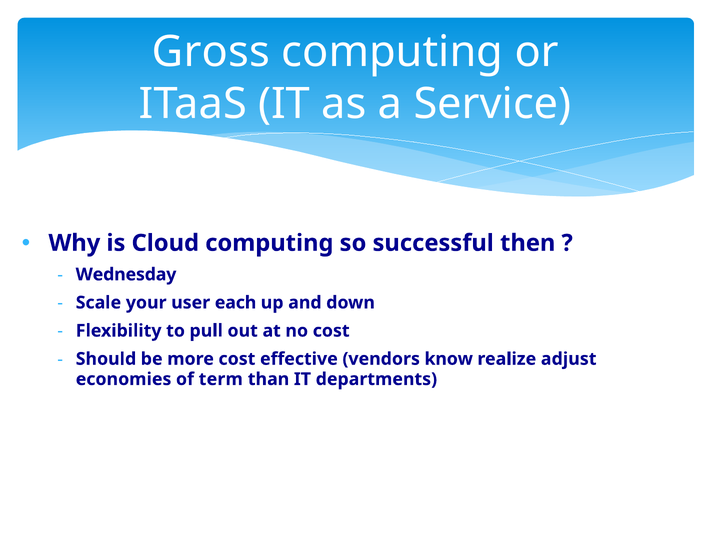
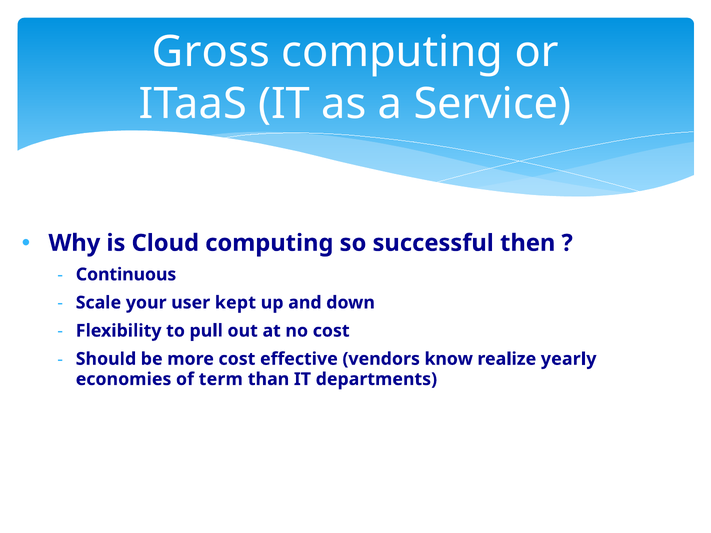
Wednesday: Wednesday -> Continuous (126, 275)
each: each -> kept (235, 303)
adjust: adjust -> yearly (569, 359)
